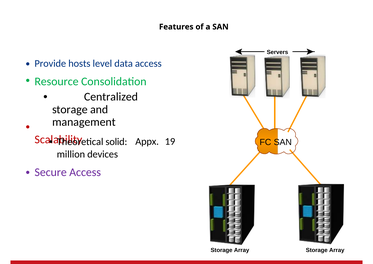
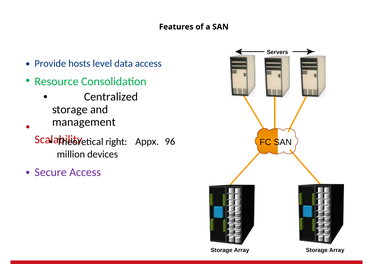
solid: solid -> right (116, 142)
19: 19 -> 96 (170, 142)
